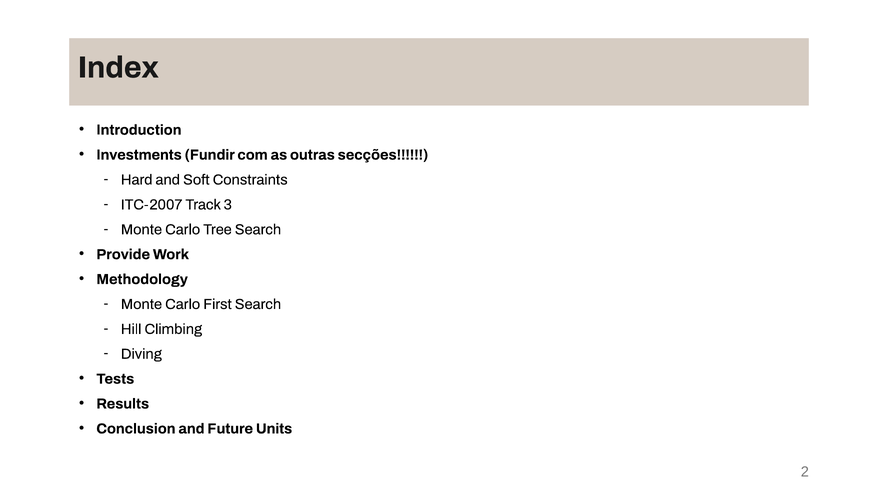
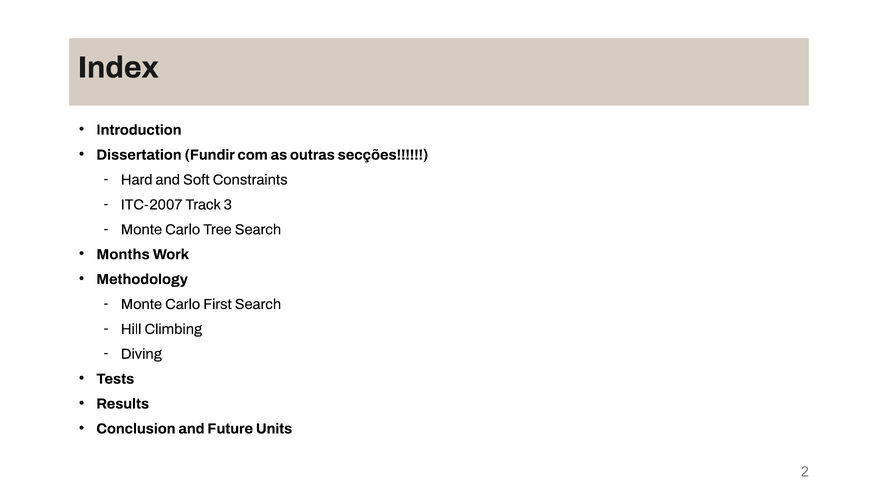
Investments: Investments -> Dissertation (139, 155)
Provide: Provide -> Months (123, 254)
